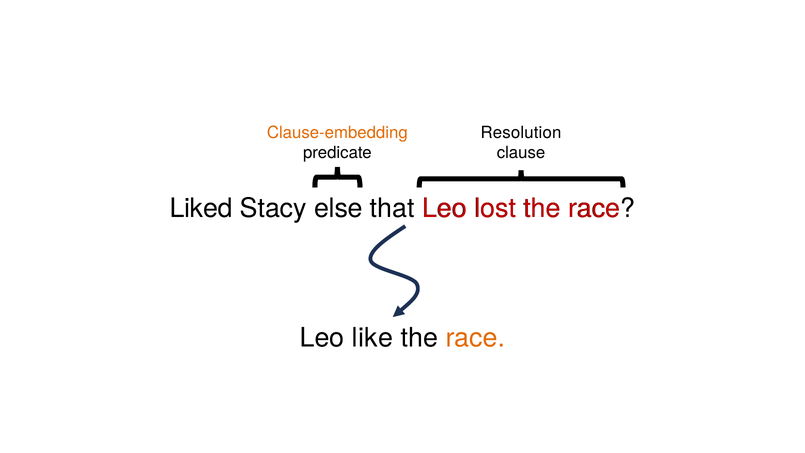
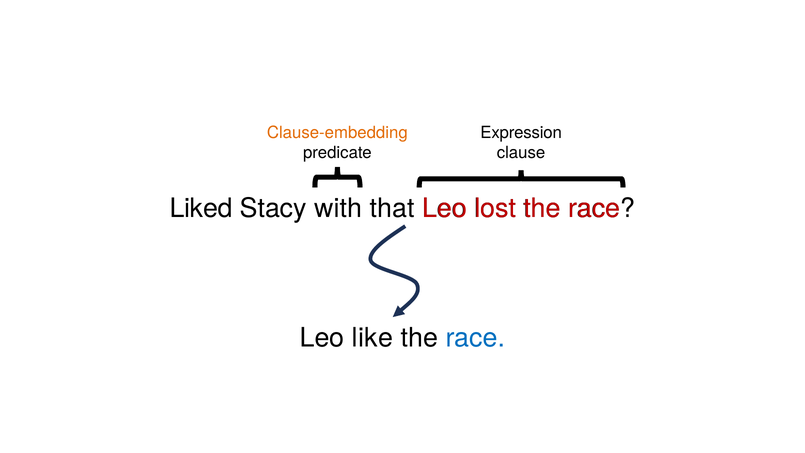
Resolution: Resolution -> Expression (521, 133)
else: else -> with (338, 208)
race colour: orange -> blue (475, 338)
